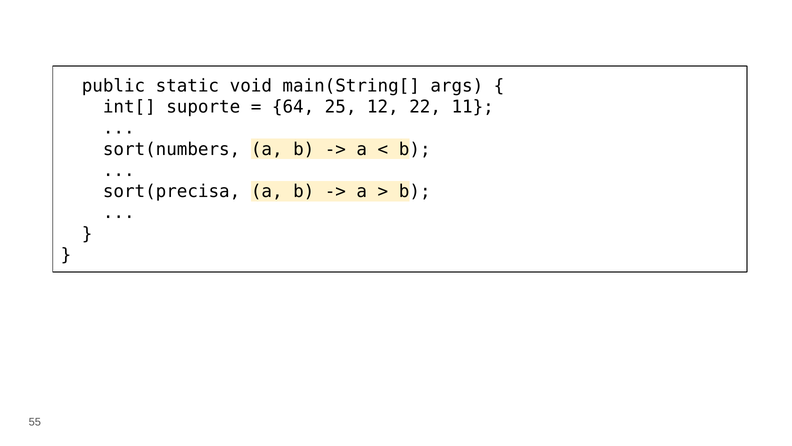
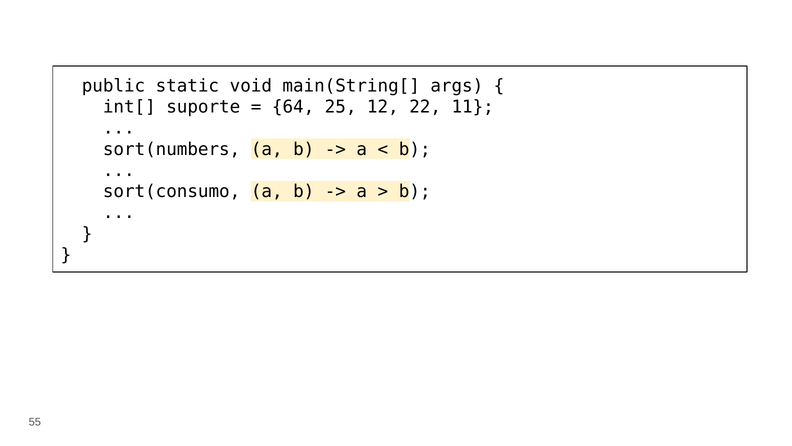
sort(precisa: sort(precisa -> sort(consumo (172, 191)
